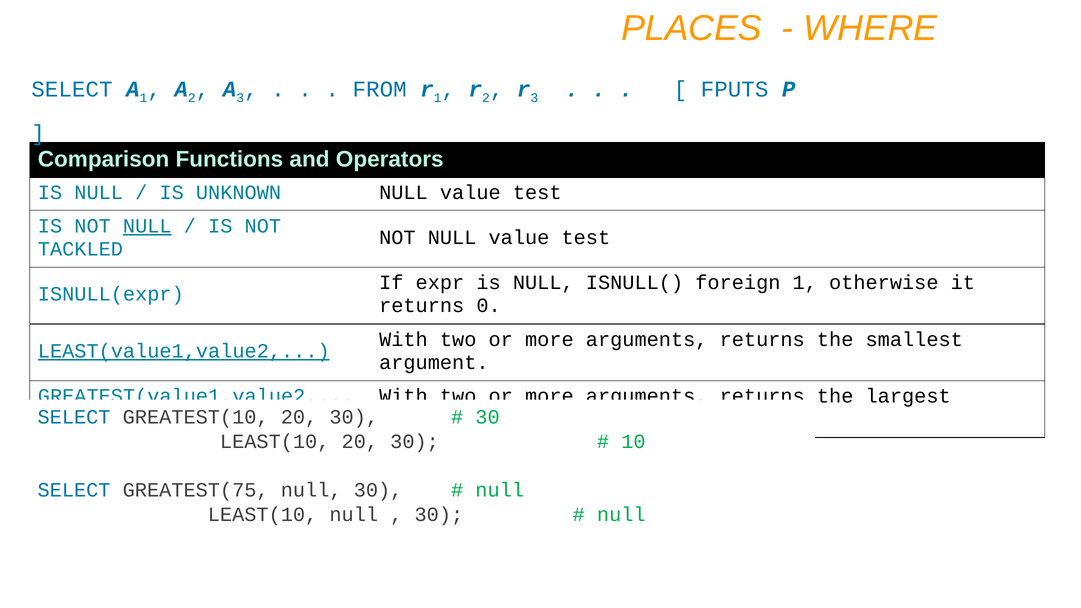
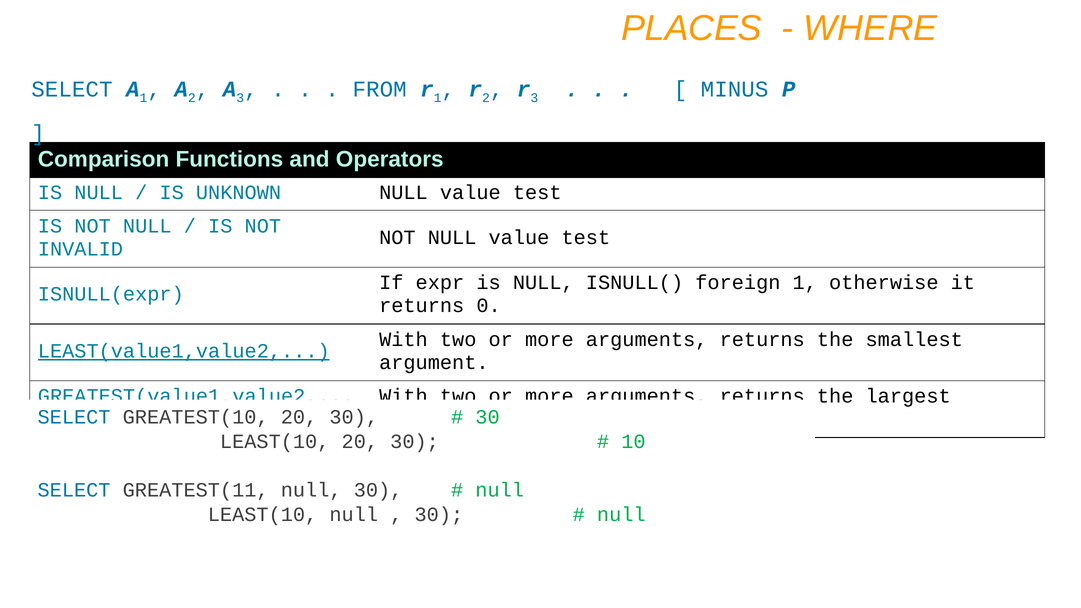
FPUTS: FPUTS -> MINUS (735, 89)
NULL underline: present -> none (147, 226)
TACKLED: TACKLED -> INVALID (80, 249)
GREATEST(75: GREATEST(75 -> GREATEST(11 (196, 490)
